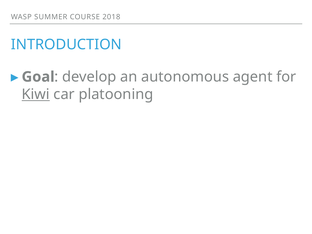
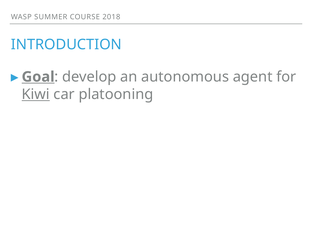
Goal underline: none -> present (38, 77)
